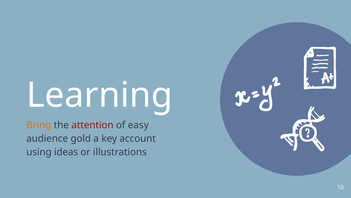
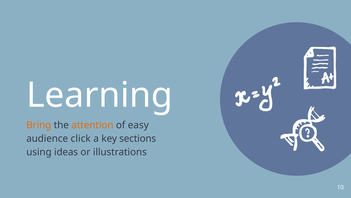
attention colour: red -> orange (92, 125)
gold: gold -> click (81, 138)
account: account -> sections (138, 138)
